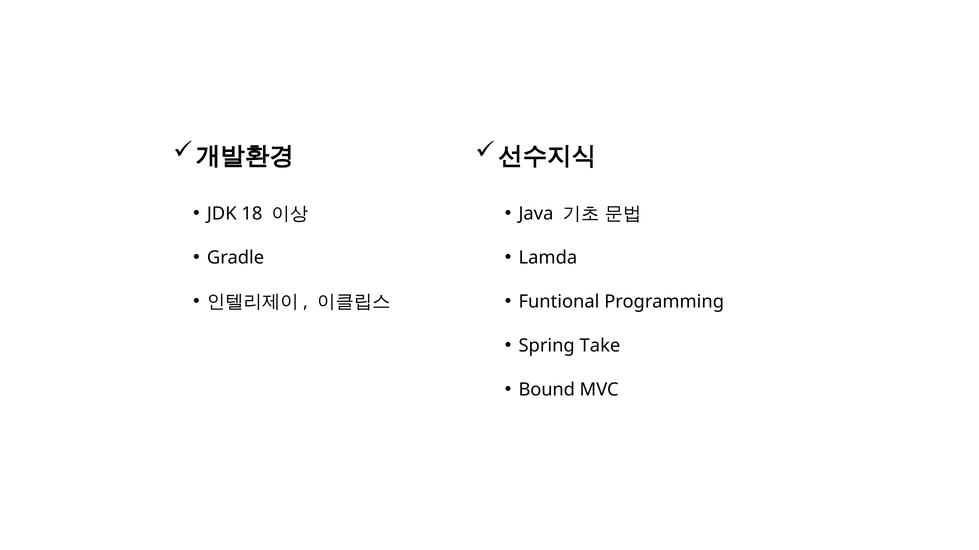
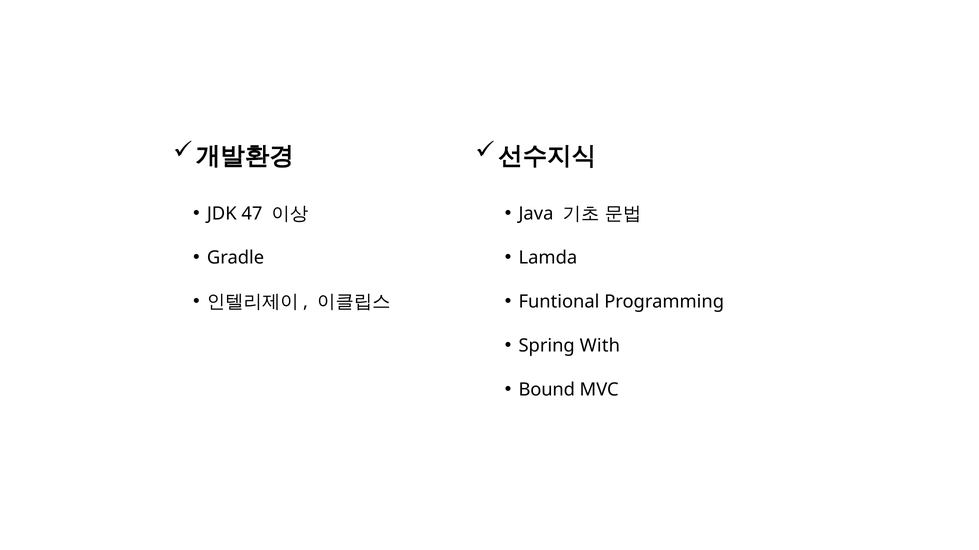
18: 18 -> 47 (252, 214)
Take: Take -> With (600, 346)
